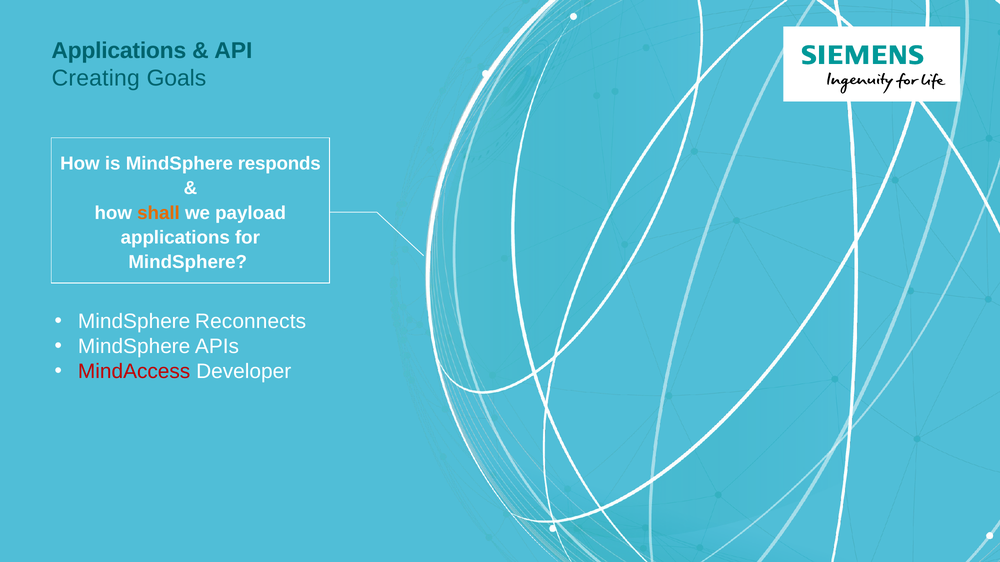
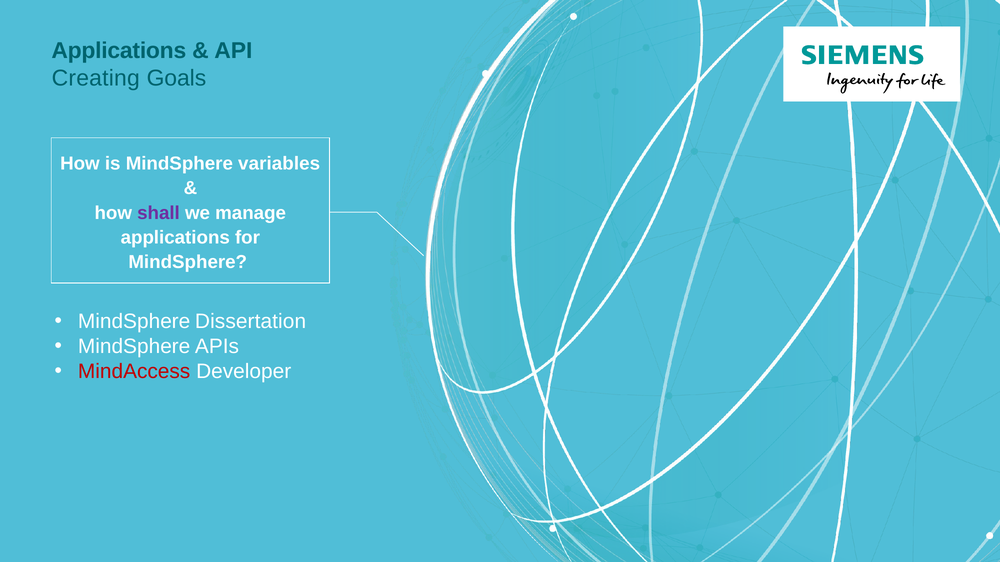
responds: responds -> variables (279, 164)
shall colour: orange -> purple (158, 213)
payload: payload -> manage (251, 213)
Reconnects: Reconnects -> Dissertation (251, 322)
